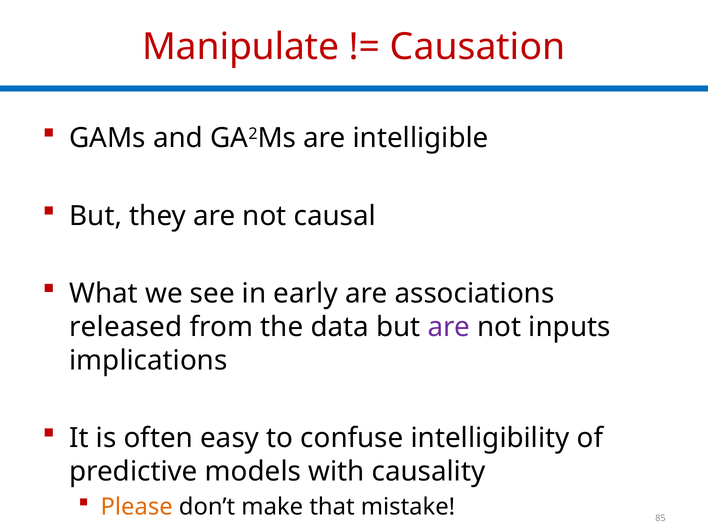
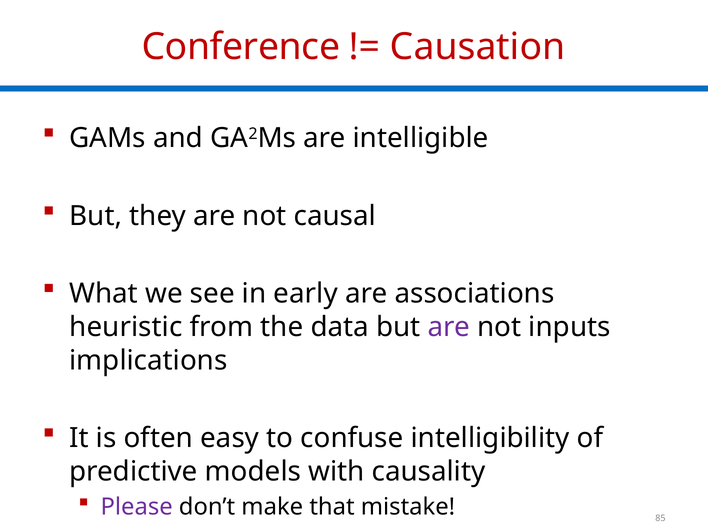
Manipulate: Manipulate -> Conference (241, 47)
released: released -> heuristic (126, 327)
Please colour: orange -> purple (137, 507)
